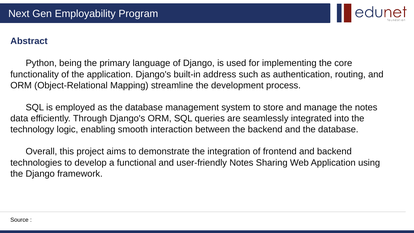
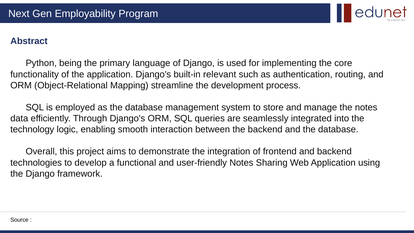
address: address -> relevant (220, 74)
